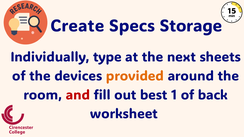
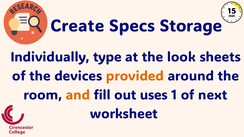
next: next -> look (181, 57)
and colour: red -> orange (78, 95)
best: best -> uses (154, 95)
back: back -> next (213, 95)
